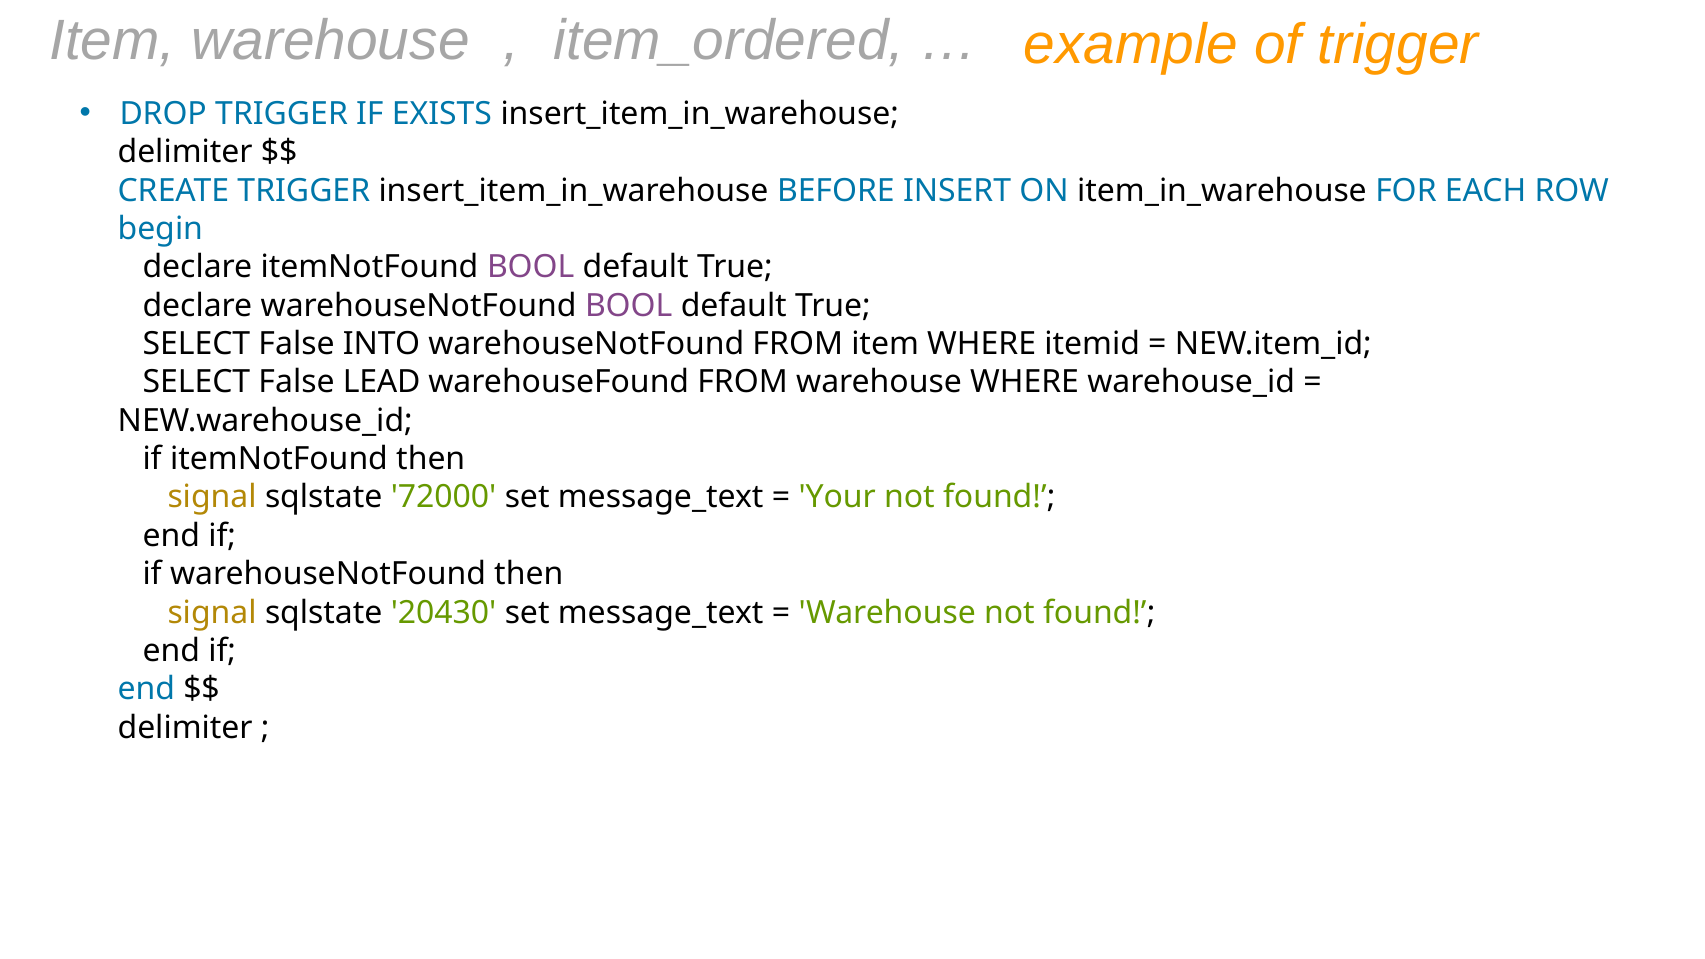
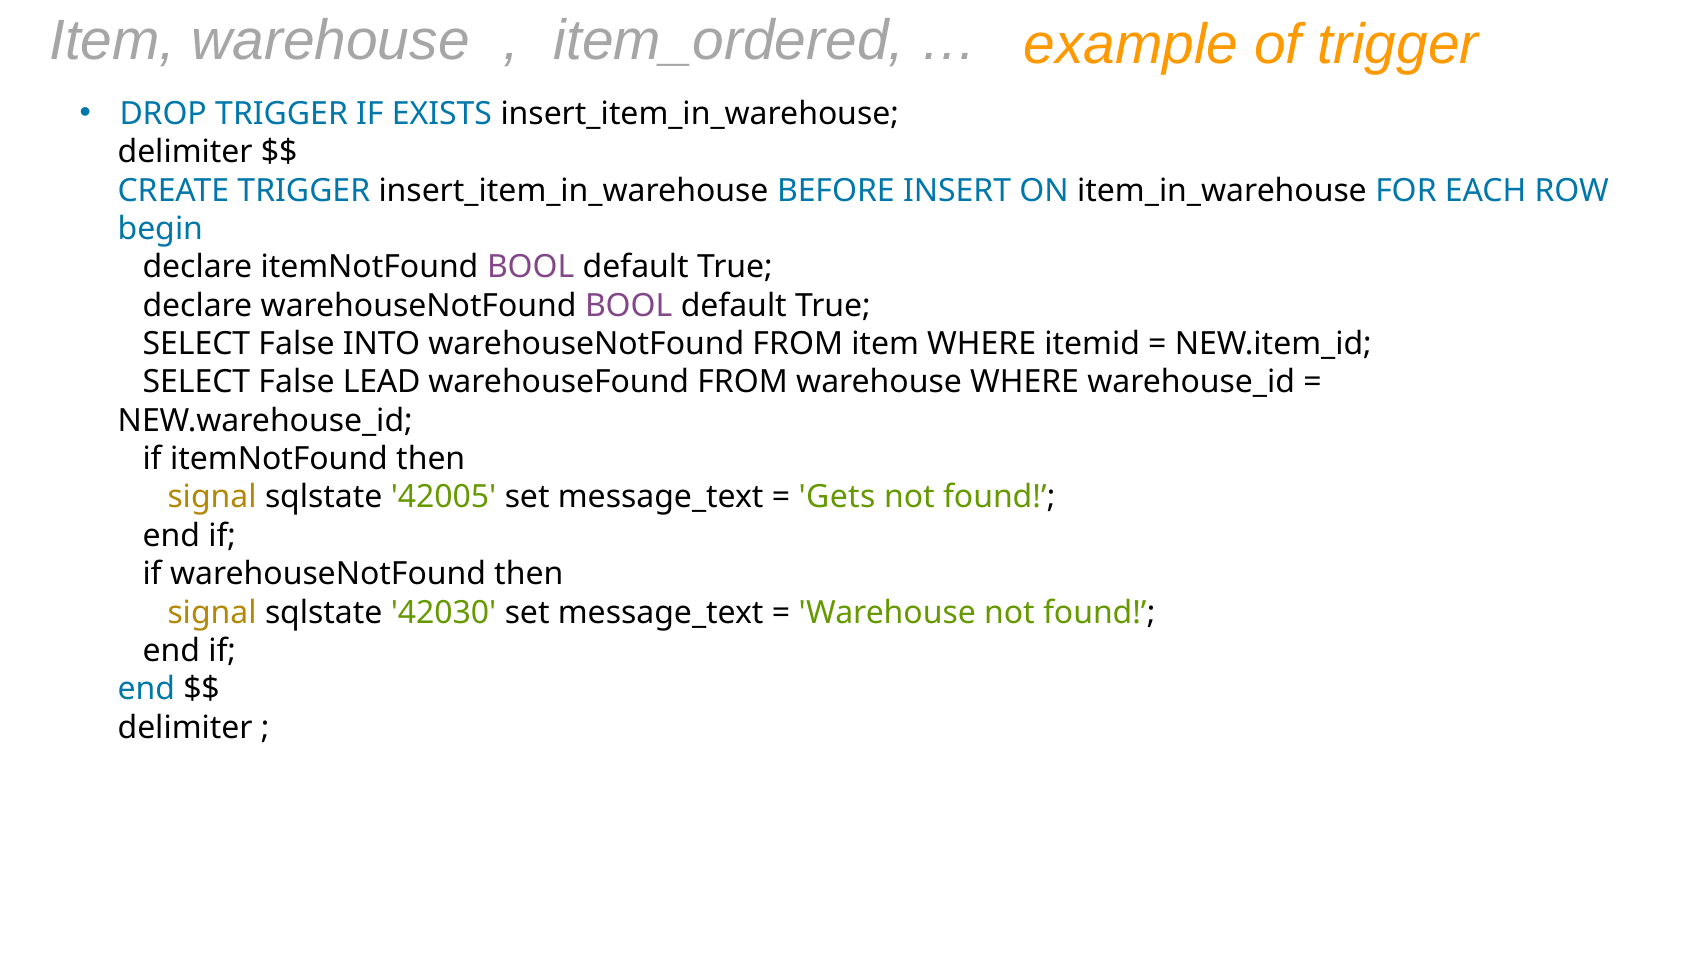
72000: 72000 -> 42005 (444, 497)
Your: Your -> Gets (837, 497)
20430: 20430 -> 42030 (444, 613)
